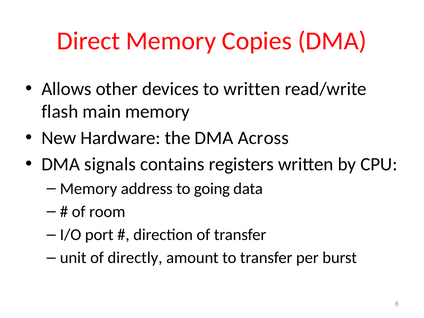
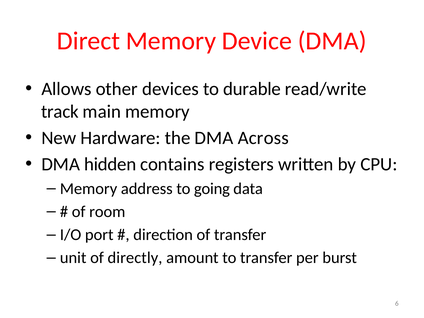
Copies: Copies -> Device (257, 41)
to written: written -> durable (252, 89)
flash: flash -> track (60, 112)
signals: signals -> hidden (110, 164)
